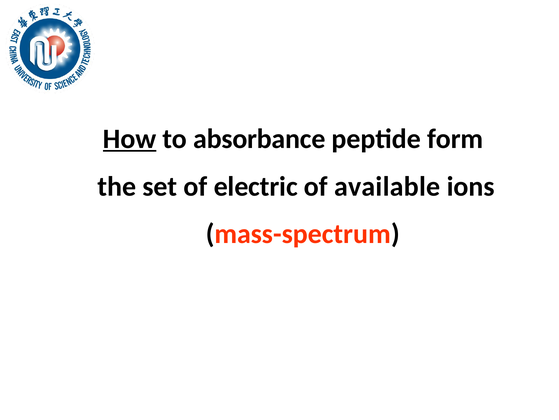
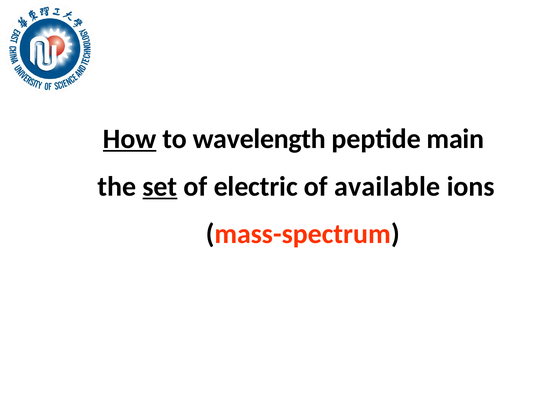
absorbance: absorbance -> wavelength (259, 139)
form: form -> main (455, 139)
set underline: none -> present (160, 186)
